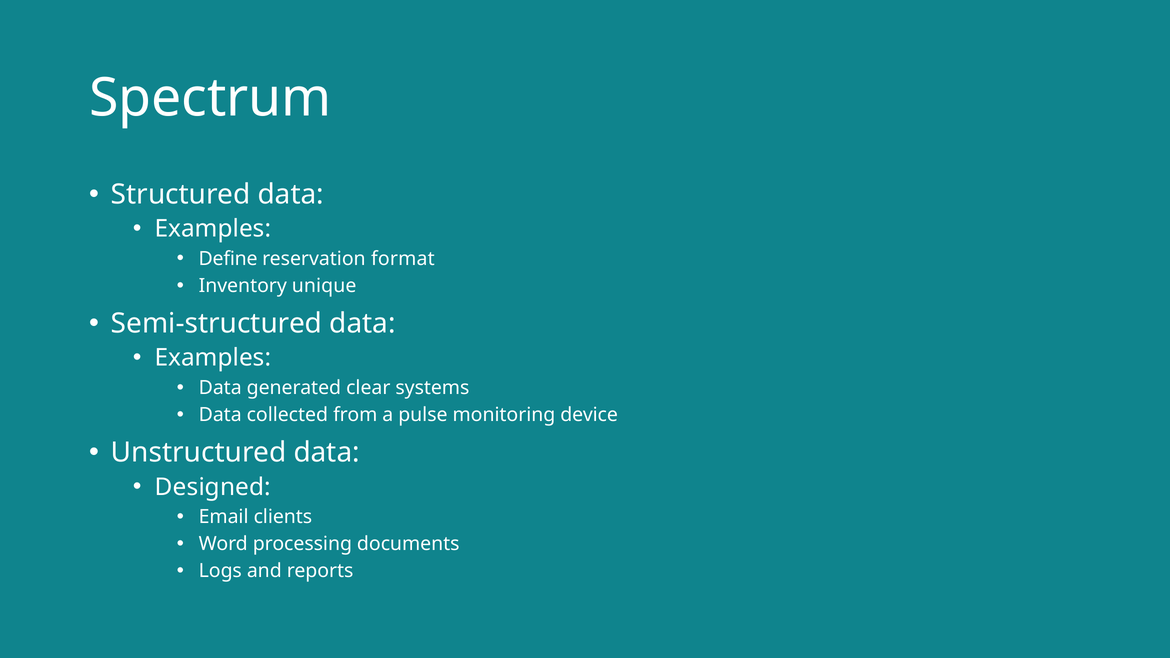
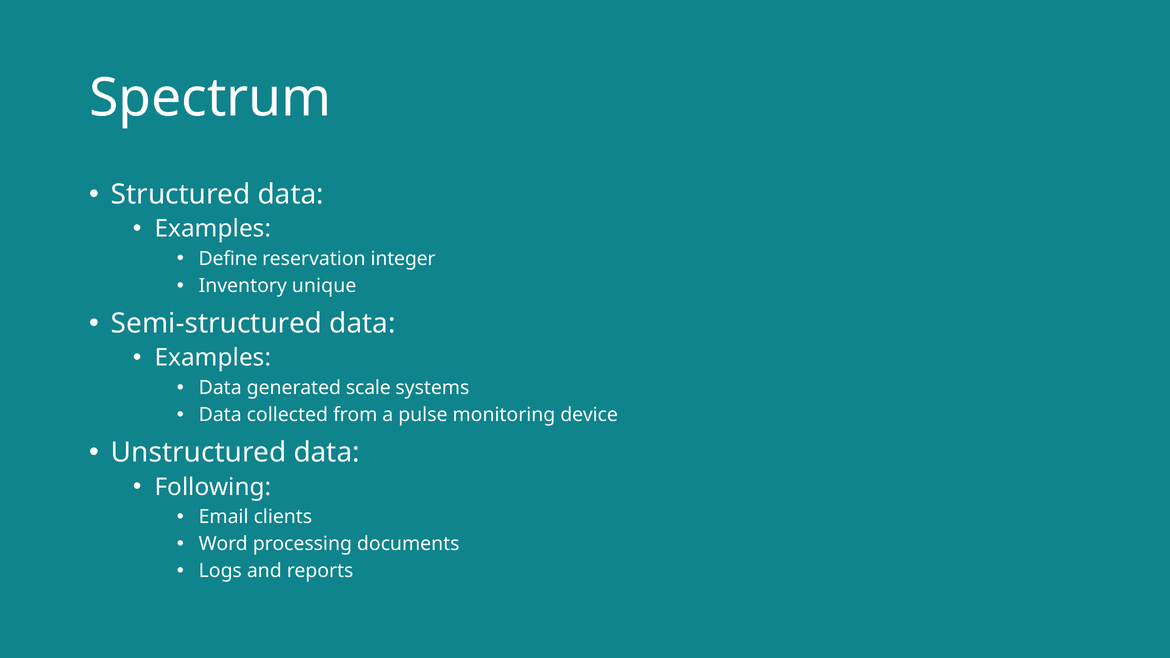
format: format -> integer (403, 259)
clear: clear -> scale (368, 388)
Designed: Designed -> Following (213, 487)
